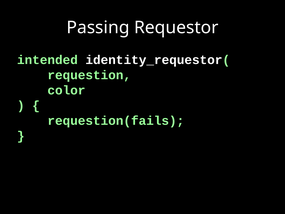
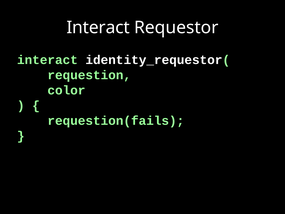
Passing: Passing -> Interact (98, 28)
intended: intended -> interact (48, 60)
